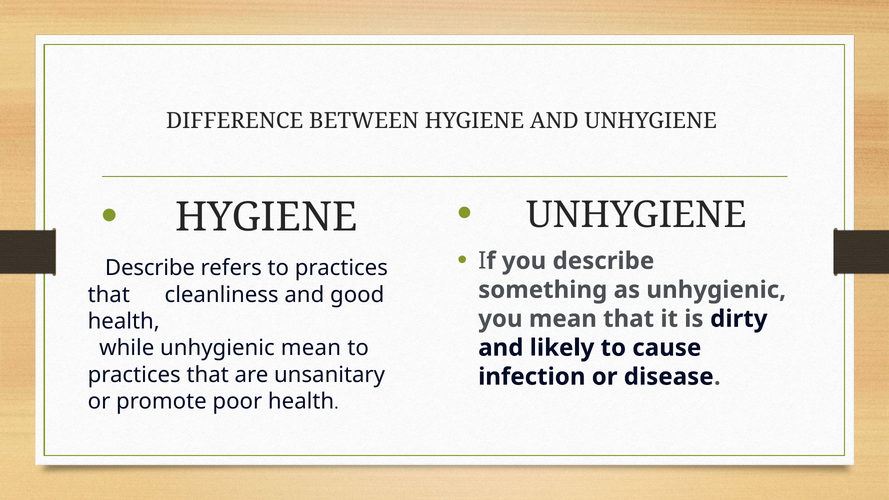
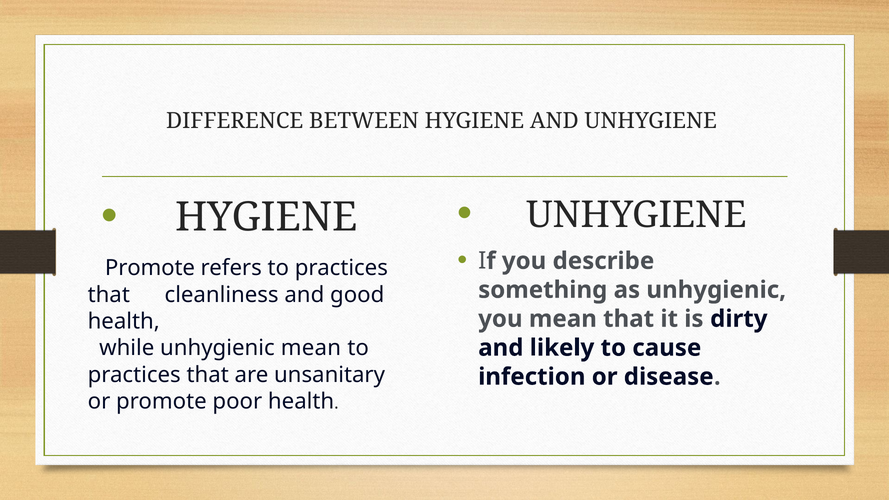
Describe: Describe -> Promote (150, 268)
